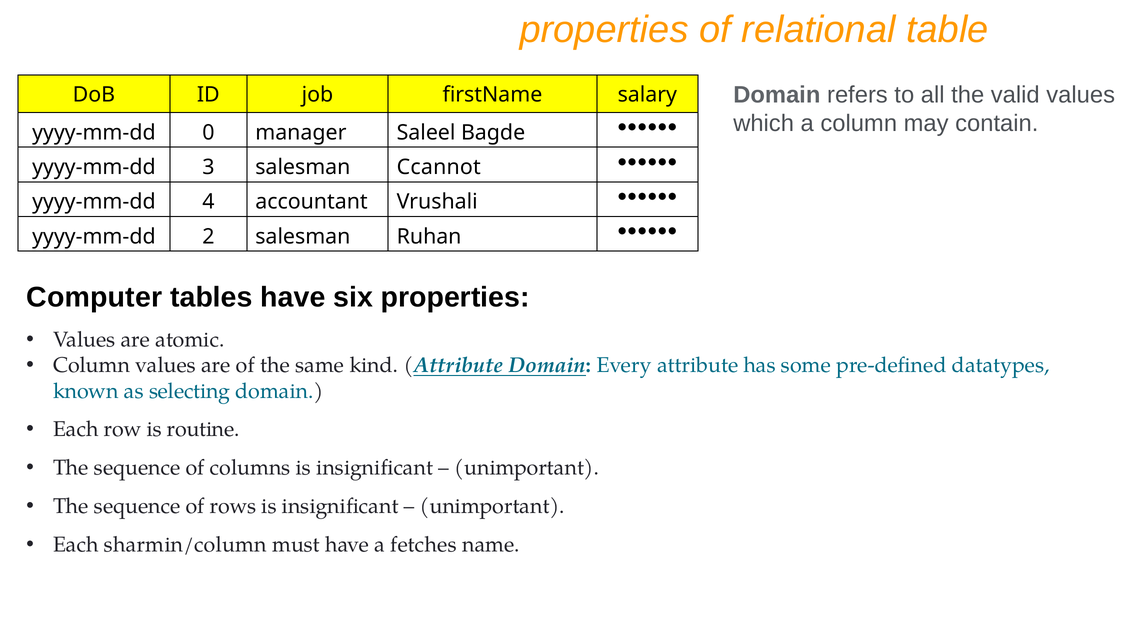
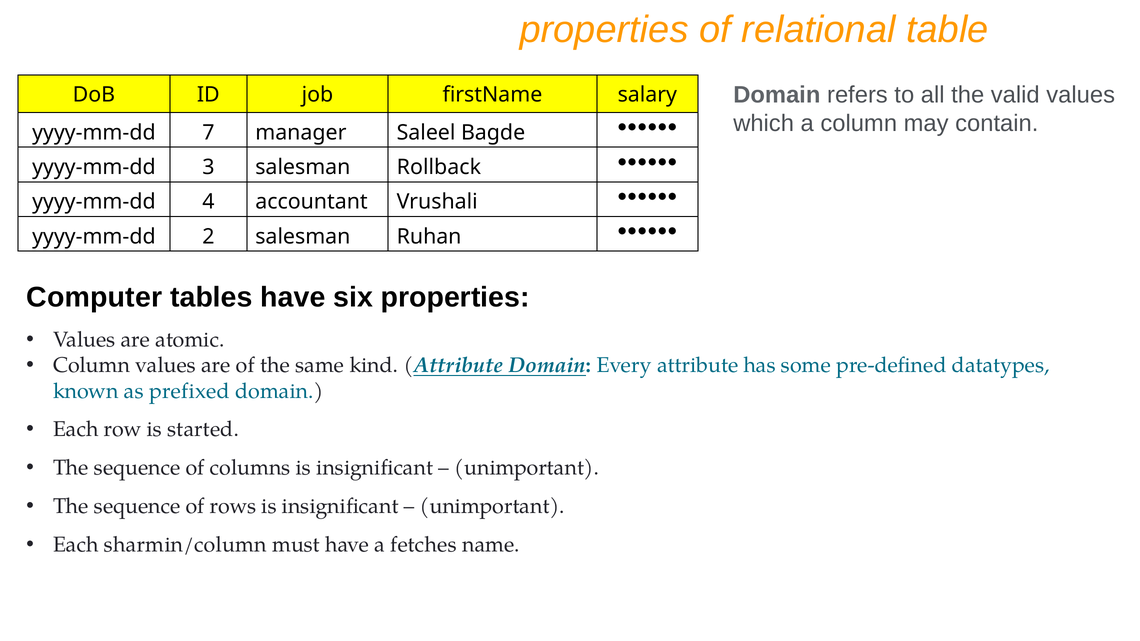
0: 0 -> 7 (208, 133)
Ccannot: Ccannot -> Rollback (439, 167)
selecting: selecting -> prefixed (189, 391)
routine: routine -> started (203, 430)
